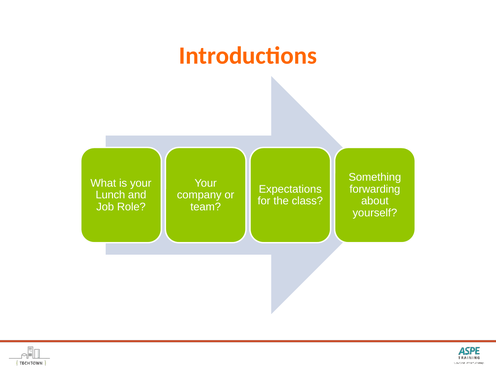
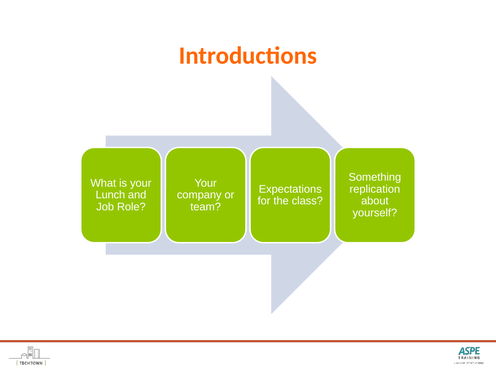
forwarding: forwarding -> replication (375, 189)
